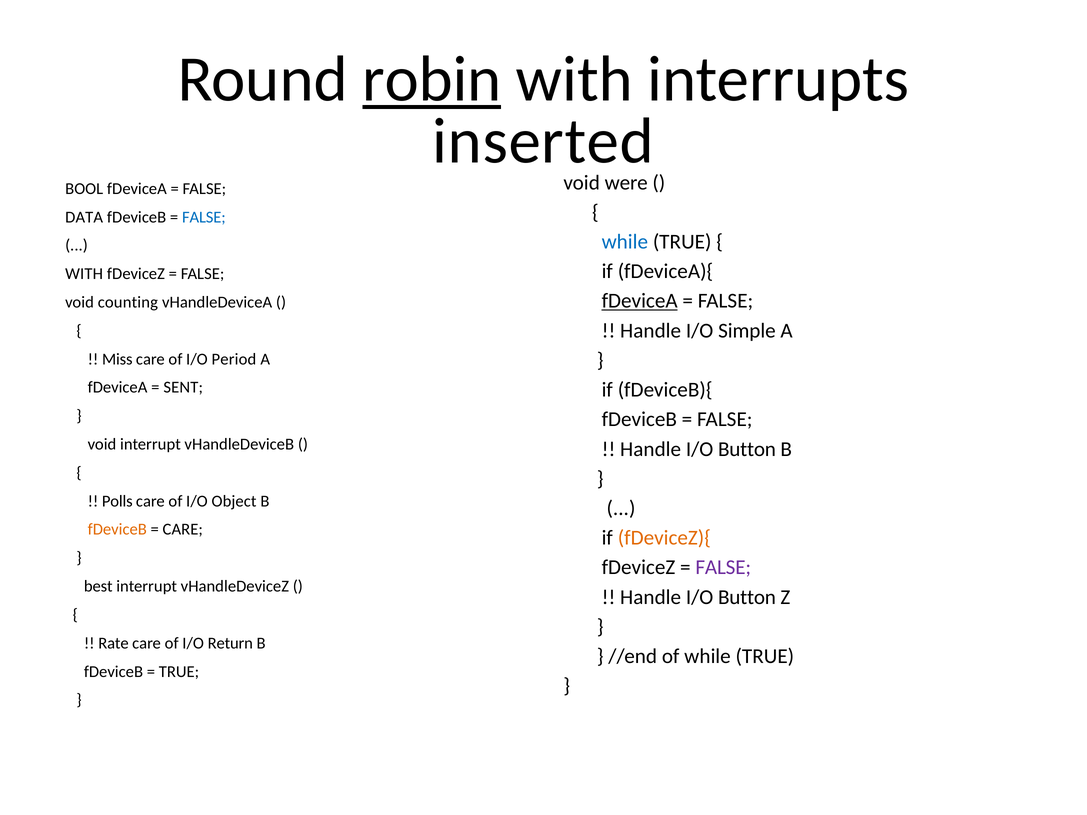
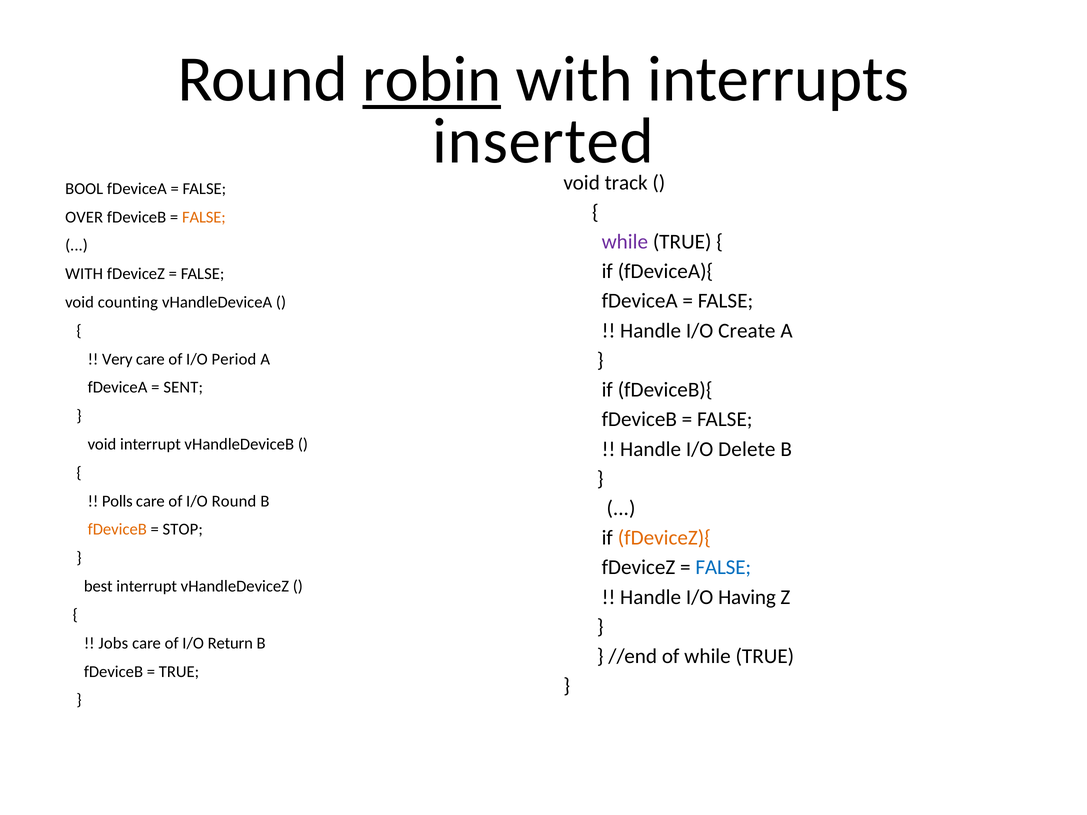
were: were -> track (626, 183)
DATA: DATA -> OVER (84, 217)
FALSE colour: blue -> orange (204, 217)
while colour: blue -> purple (625, 242)
fDeviceA underline: present -> none (640, 301)
Simple: Simple -> Create (747, 331)
Miss: Miss -> Very (117, 359)
Button: Button -> Delete (747, 449)
I/O Object: Object -> Round (234, 501)
CARE: CARE -> STOP (183, 530)
FALSE colour: purple -> blue (723, 568)
Button: Button -> Having (747, 597)
Rate: Rate -> Jobs (113, 643)
